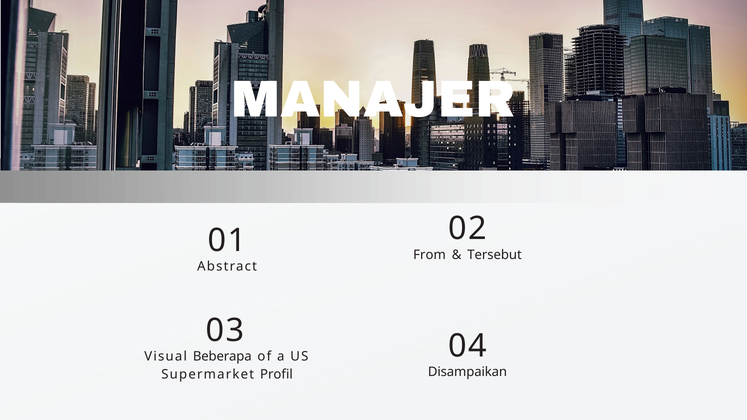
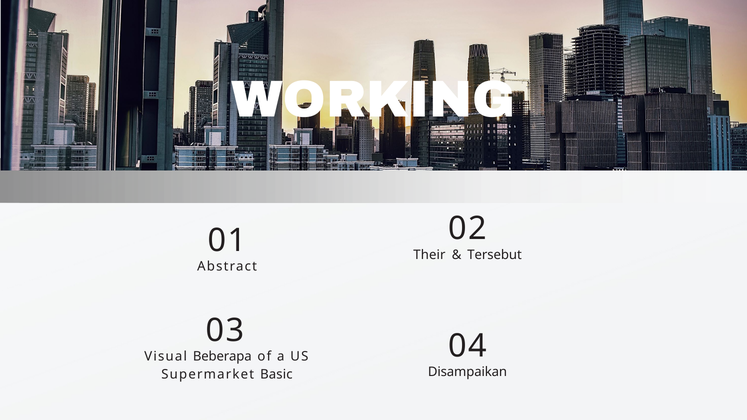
MANAJER: MANAJER -> WORKING (373, 99)
From: From -> Their (429, 255)
Profil: Profil -> Basic (276, 375)
